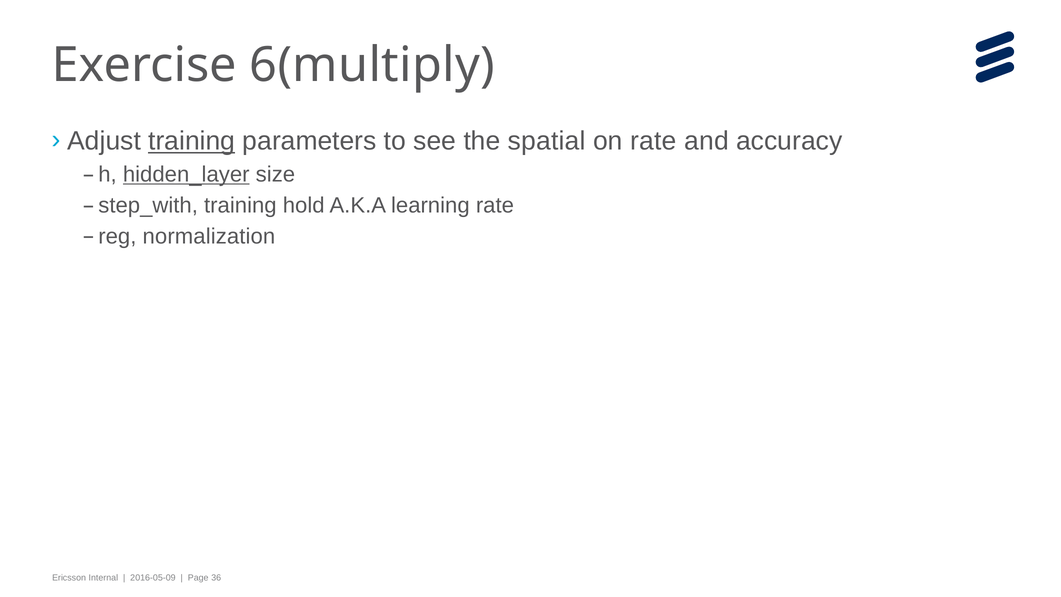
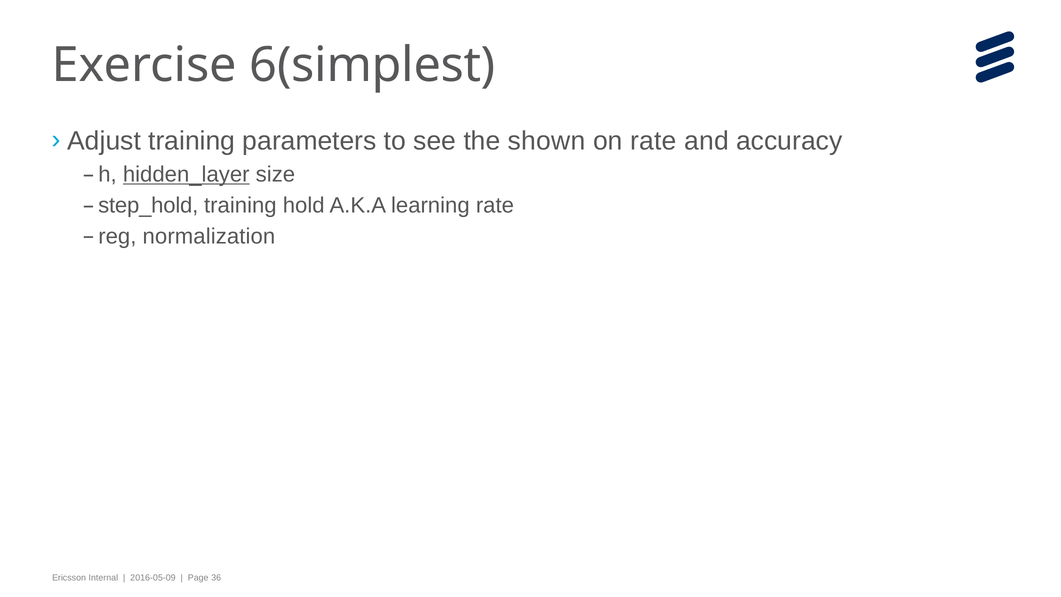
6(multiply: 6(multiply -> 6(simplest (372, 65)
training underline: present -> none (192, 141)
spatial: spatial -> shown (547, 141)
step_with: step_with -> step_hold (148, 205)
